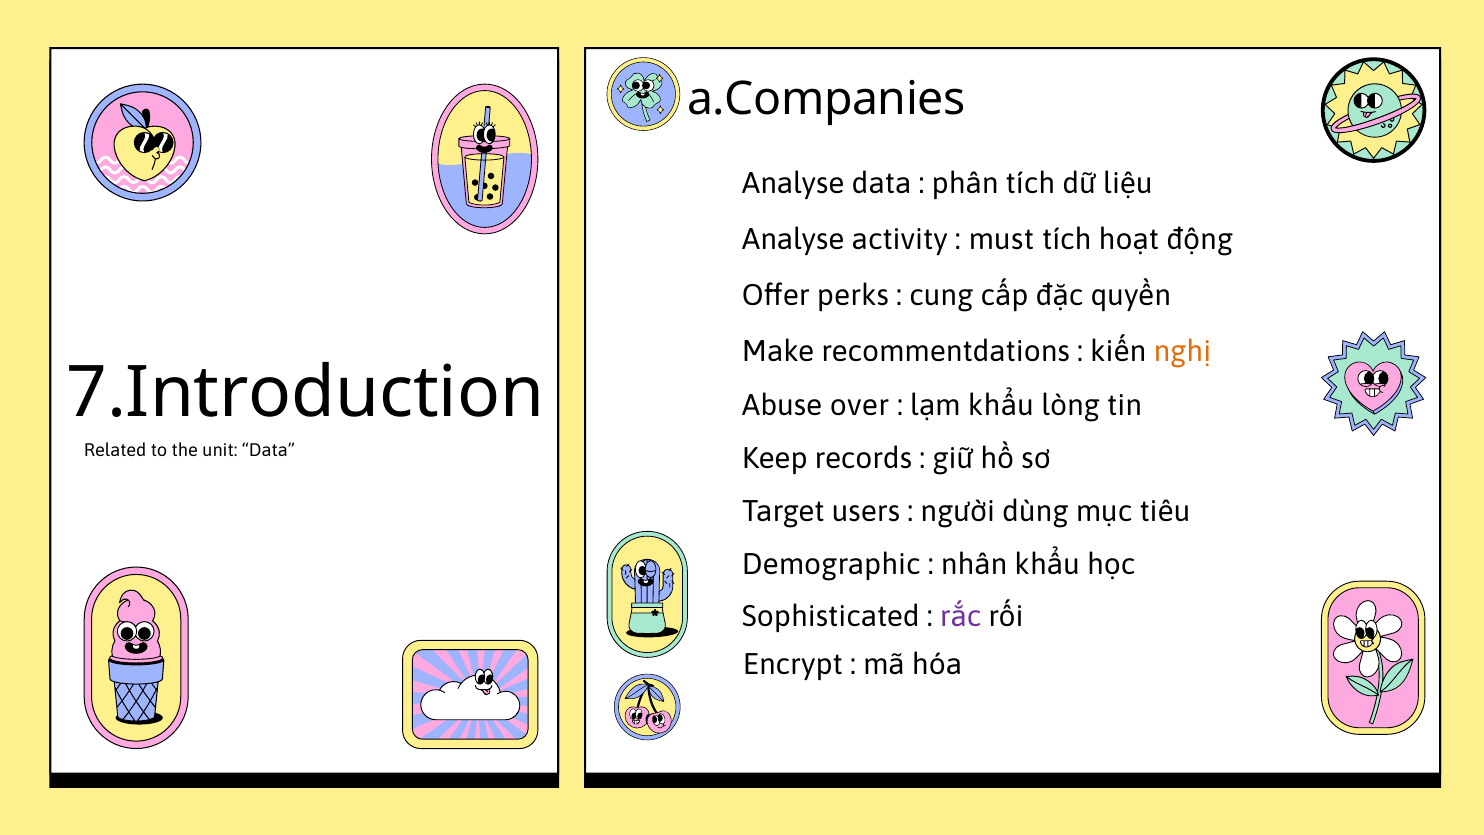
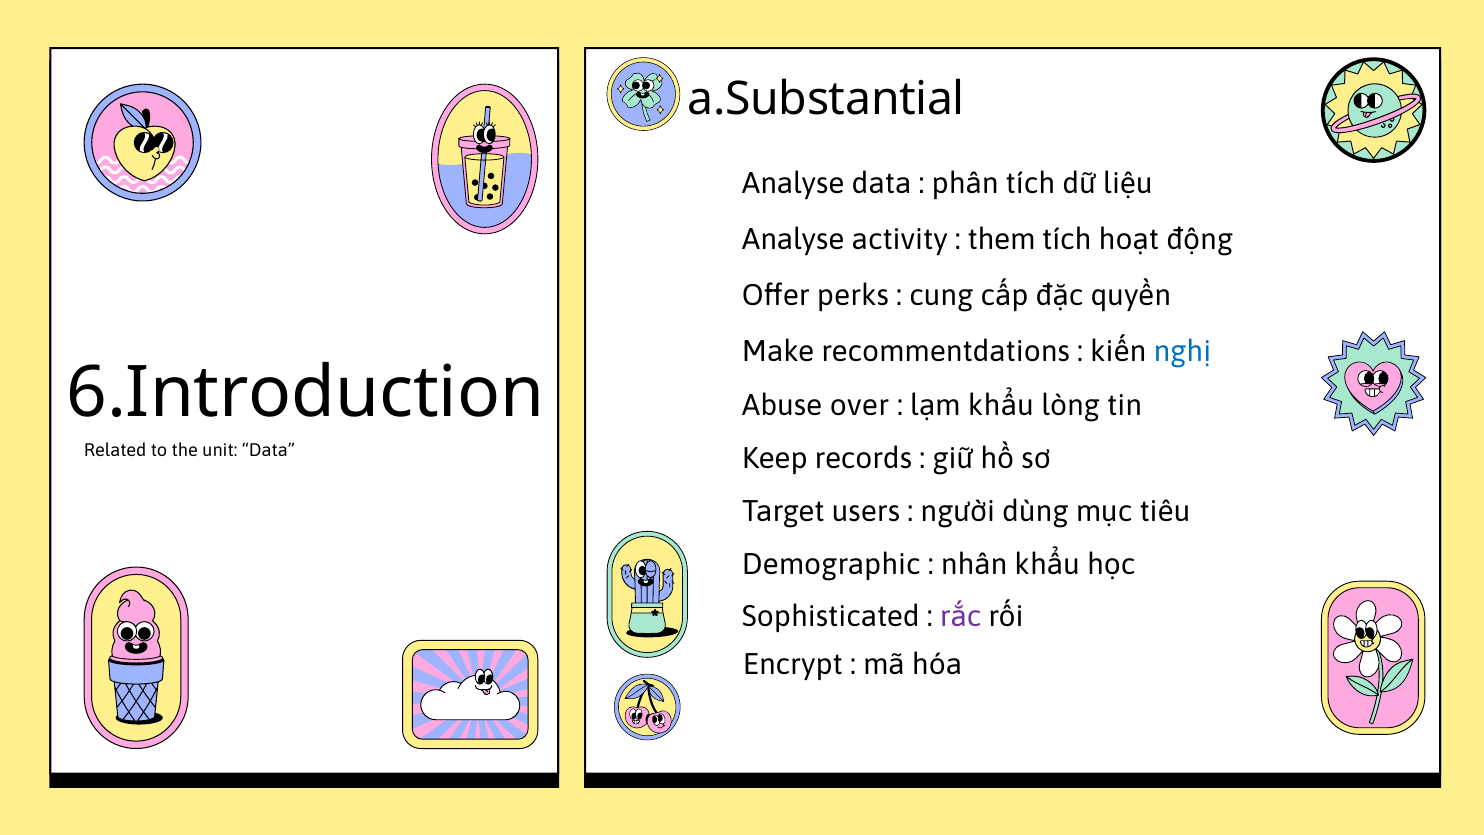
a.Companies: a.Companies -> a.Substantial (826, 99)
must: must -> them (1002, 239)
nghị colour: orange -> blue (1182, 352)
7.Introduction: 7.Introduction -> 6.Introduction (305, 393)
